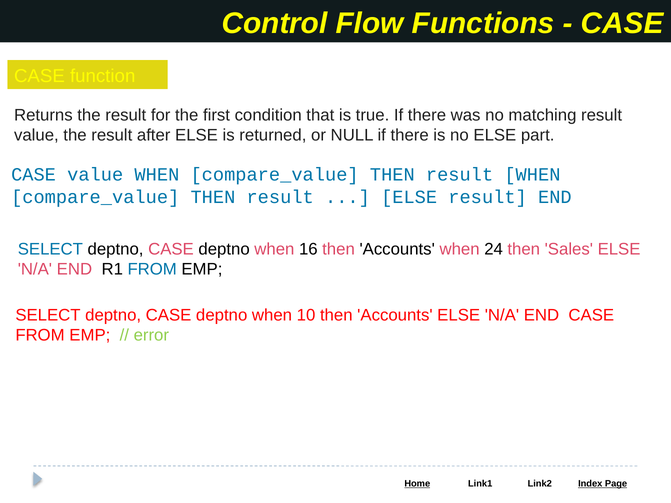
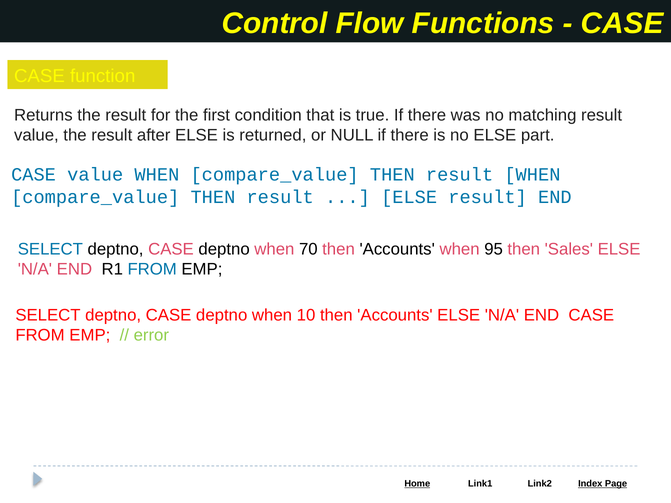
16: 16 -> 70 (308, 249)
24: 24 -> 95 (494, 249)
